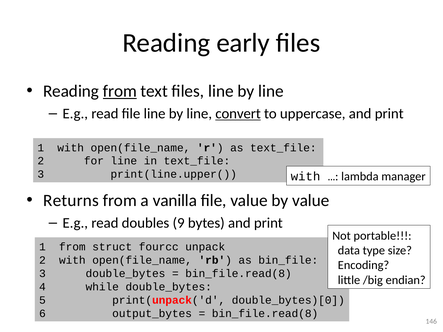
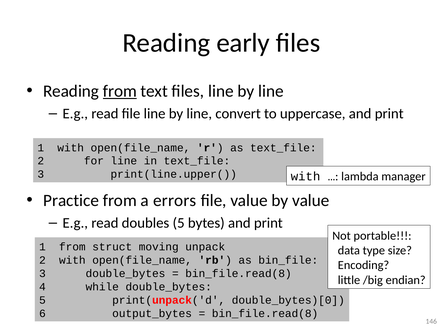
convert underline: present -> none (238, 114)
Returns: Returns -> Practice (71, 201)
vanilla: vanilla -> errors (175, 201)
doubles 9: 9 -> 5 (179, 223)
fourcc: fourcc -> moving (159, 247)
